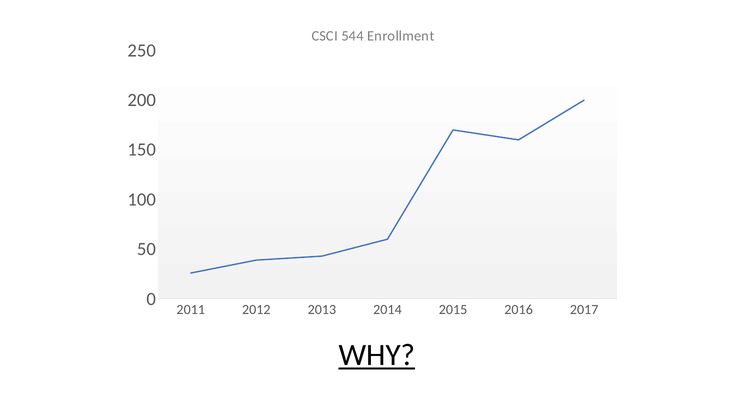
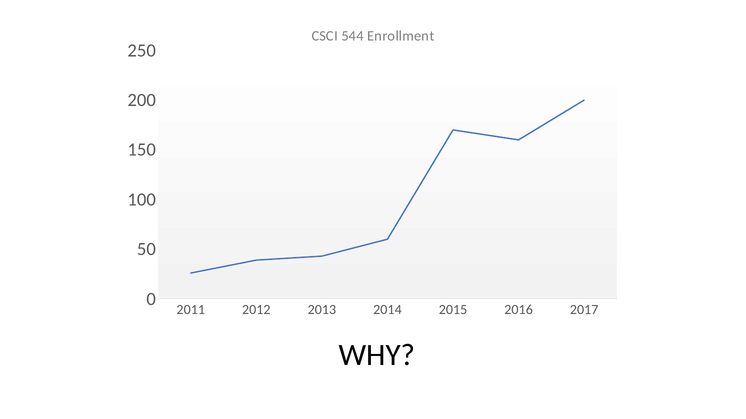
WHY underline: present -> none (377, 356)
